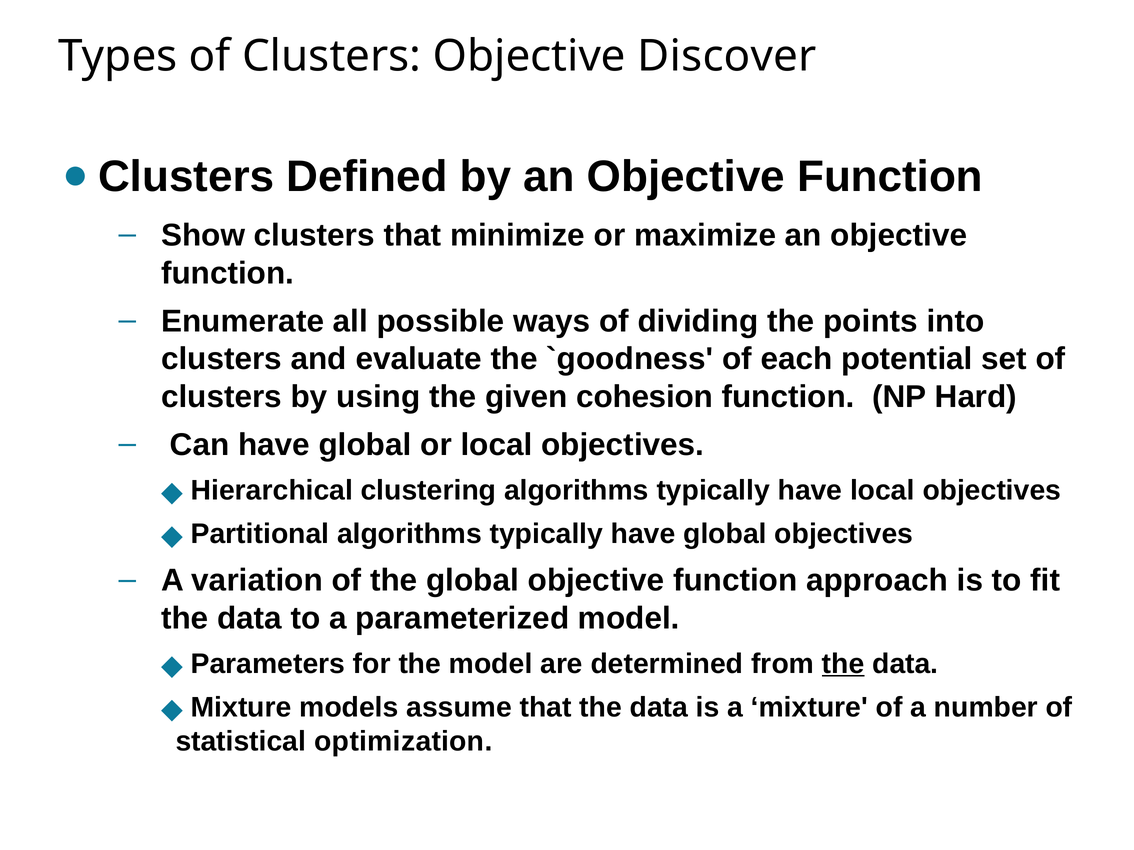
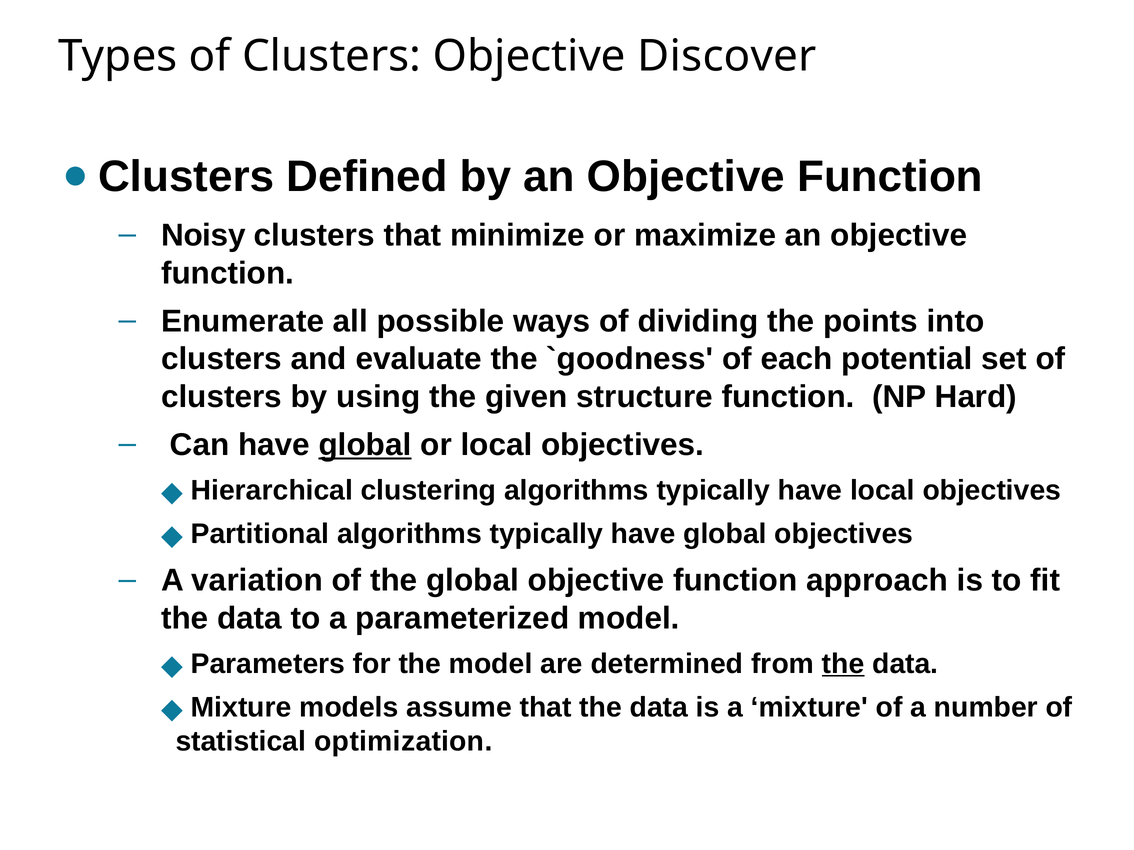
Show: Show -> Noisy (203, 236)
cohesion: cohesion -> structure (645, 397)
global underline: none -> present (365, 445)
